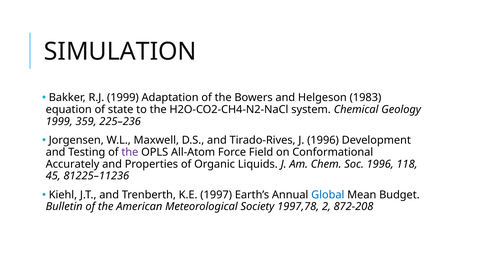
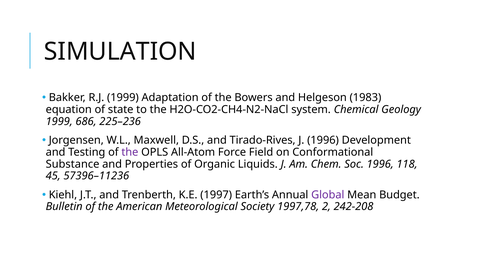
359: 359 -> 686 (86, 121)
Accurately: Accurately -> Substance (73, 164)
81225–11236: 81225–11236 -> 57396–11236 (96, 176)
Global colour: blue -> purple (328, 195)
872-208: 872-208 -> 242-208 (353, 207)
